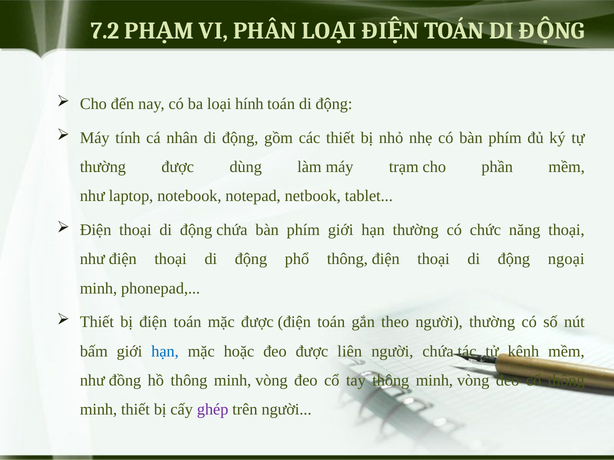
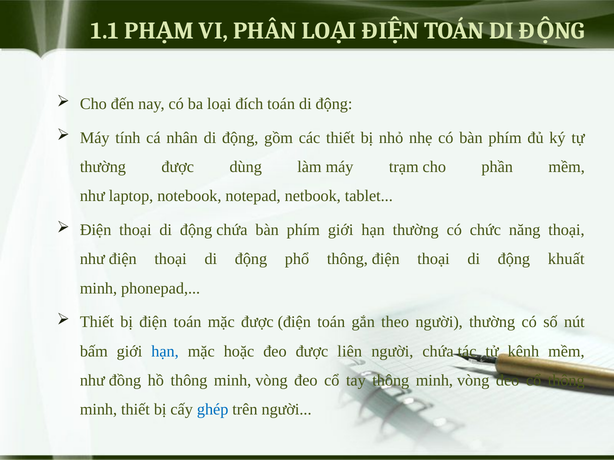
7.2: 7.2 -> 1.1 (105, 31)
hính: hính -> đích (249, 104)
ngoại: ngoại -> khuất (566, 259)
ghép colour: purple -> blue (213, 410)
